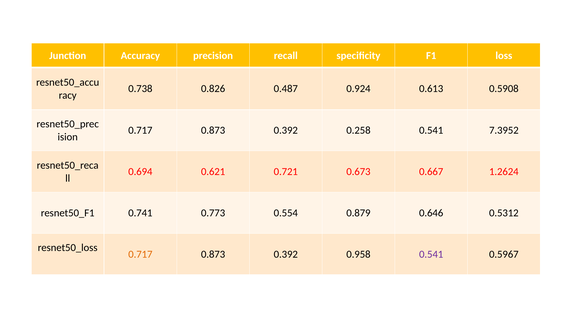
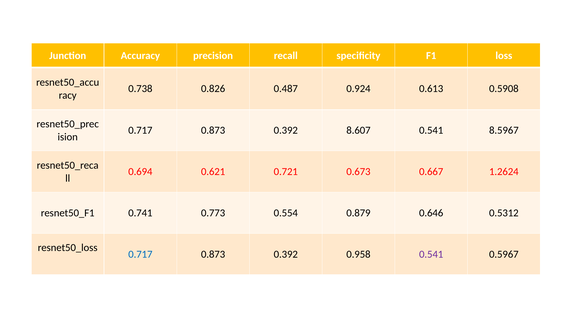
0.258: 0.258 -> 8.607 (358, 130)
7.3952: 7.3952 -> 8.5967 (504, 130)
0.717 colour: orange -> blue (140, 254)
